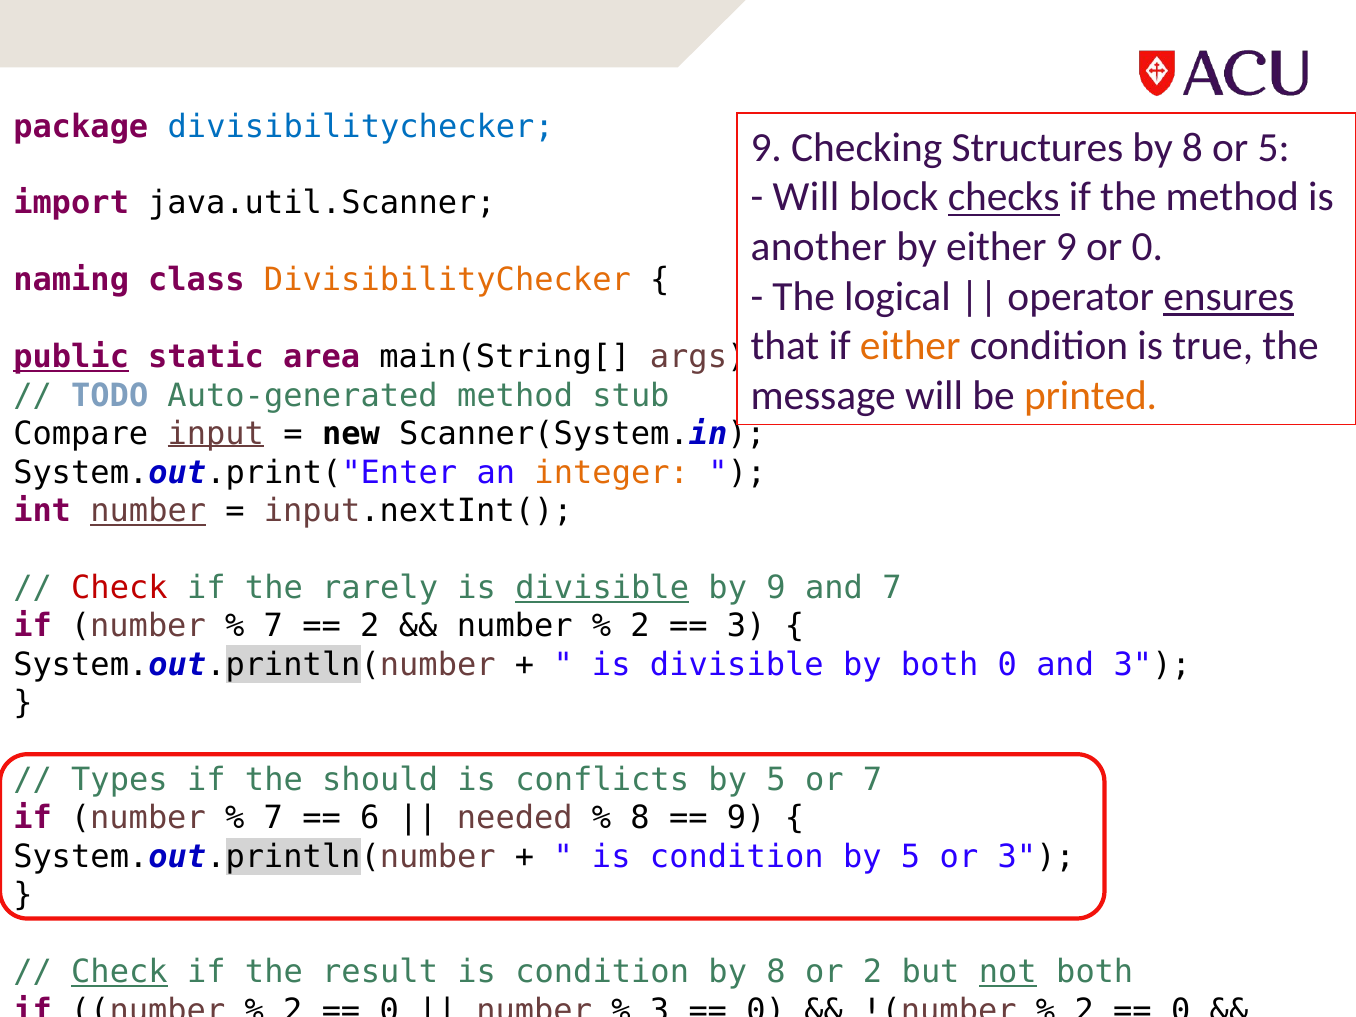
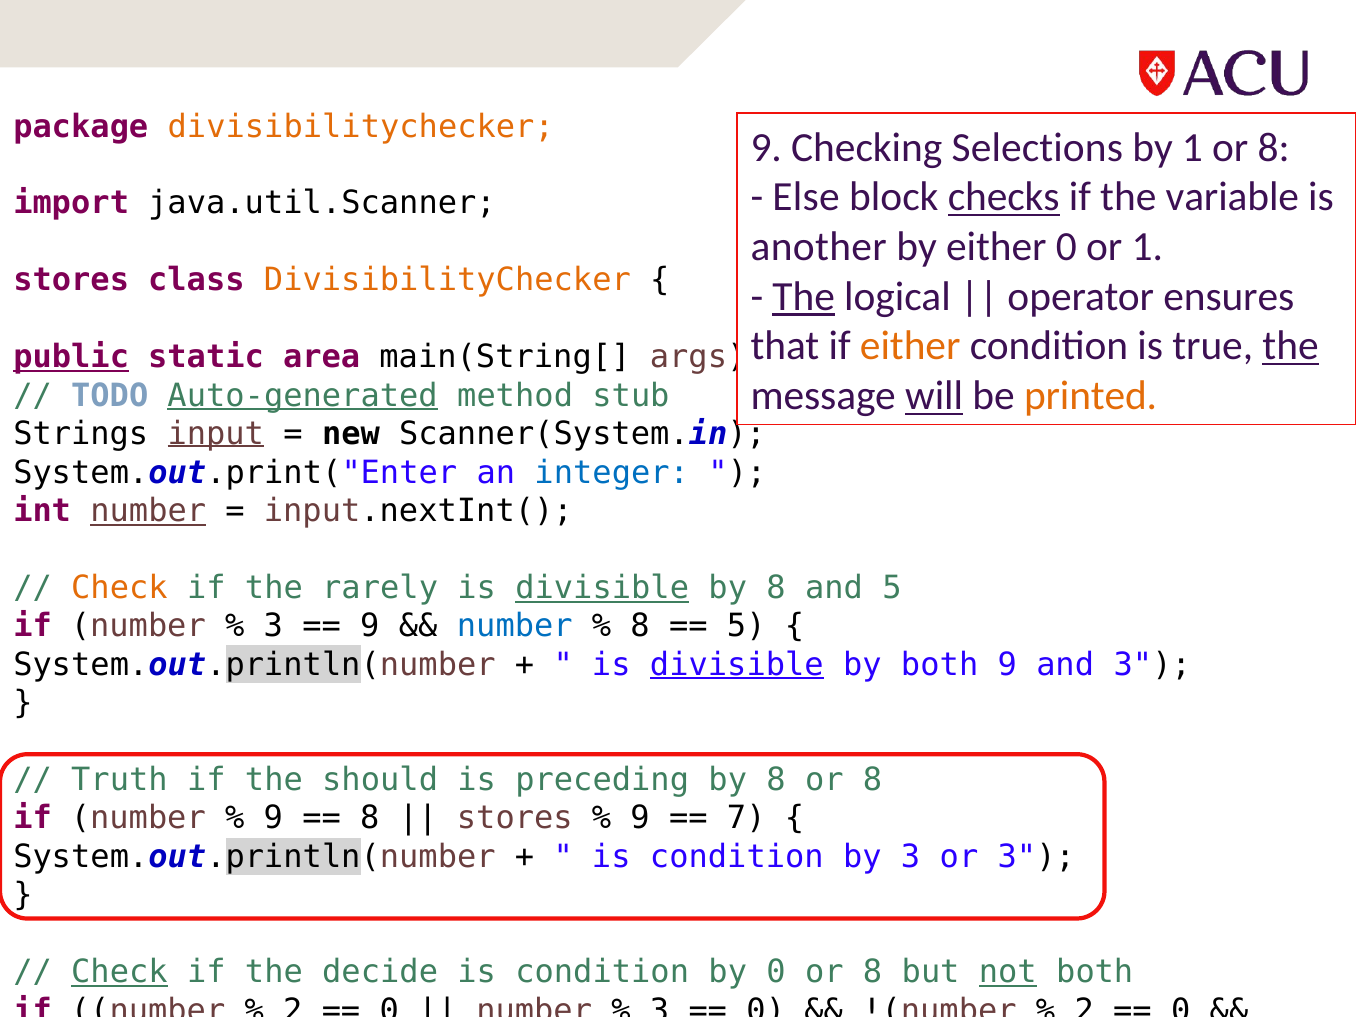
divisibilitychecker colour: blue -> orange (361, 127)
Structures: Structures -> Selections (1037, 147)
8: 8 -> 1 (1192, 147)
5: 5 -> 8 (1274, 147)
Will: Will -> Else (806, 197)
the method: method -> variable (1232, 197)
either 9: 9 -> 0 (1066, 247)
or 0: 0 -> 1 (1147, 247)
naming: naming -> stores (71, 280)
The underline: none -> present (804, 297)
ensures underline: present -> none (1229, 297)
the underline: none -> present (1291, 346)
will underline: none -> present (934, 396)
Auto-generated underline: none -> present (303, 396)
Compare: Compare -> Strings (81, 434)
integer colour: orange -> blue (612, 472)
Check colour: red -> orange (119, 588)
9: 9 -> 8 (776, 588)
and 7: 7 -> 5 (892, 588)
7: 7 -> 3 (273, 626)
2: 2 -> 9 (370, 626)
number colour: black -> blue (515, 626)
2: 2 -> 8 (640, 626)
3: 3 -> 5 (746, 626)
divisible underline: none -> present (737, 665)
both 0: 0 -> 9 (1007, 665)
Types: Types -> Truth (119, 780)
conflicts: conflicts -> preceding (602, 780)
5: 5 -> 8 (776, 780)
7: 7 -> 8 (873, 780)
7: 7 -> 9 (273, 818)
6: 6 -> 8 (370, 818)
needed: needed -> stores (515, 818)
8: 8 -> 9 (640, 818)
9: 9 -> 7 (746, 818)
5: 5 -> 3 (911, 857)
result: result -> decide (380, 972)
8: 8 -> 0 (776, 972)
2: 2 -> 8 (873, 972)
